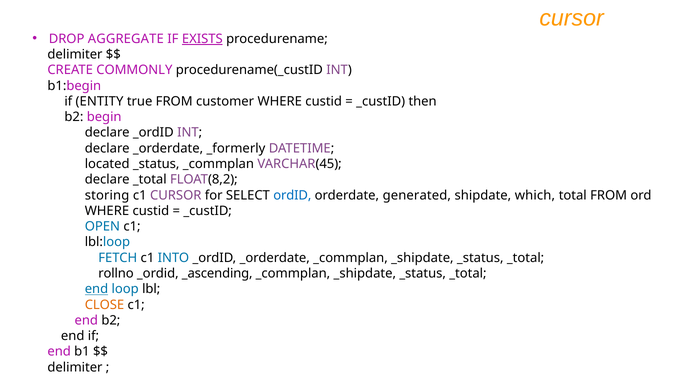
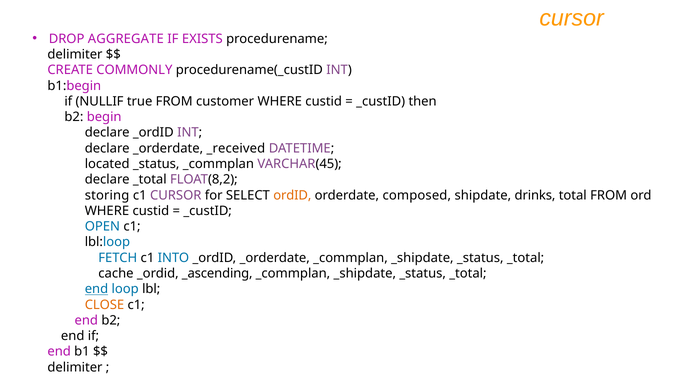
EXISTS underline: present -> none (202, 39)
ENTITY: ENTITY -> NULLIF (100, 102)
_formerly: _formerly -> _received (236, 148)
ordID colour: blue -> orange (292, 195)
generated: generated -> composed (417, 195)
which: which -> drinks (535, 195)
rollno: rollno -> cache (116, 274)
